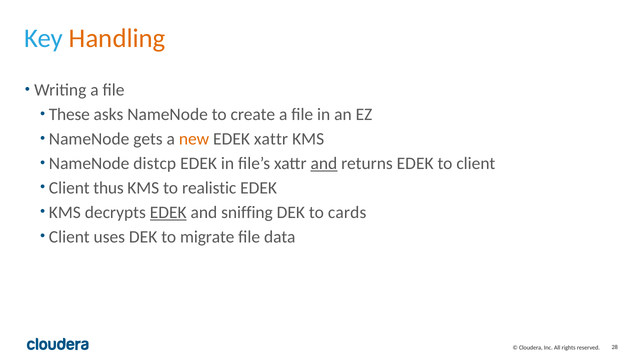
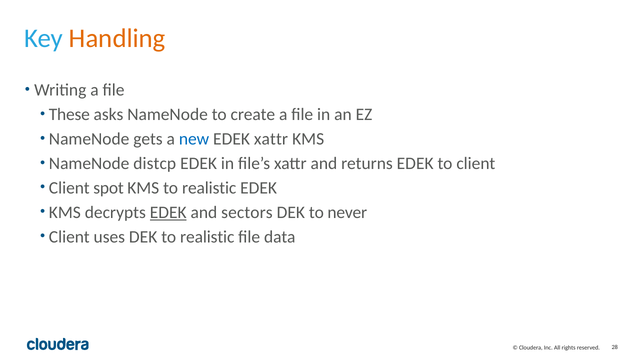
new colour: orange -> blue (194, 139)
and underline: present -> none (324, 163)
thus: thus -> spot (109, 188)
sniffing: sniffing -> sectors (247, 212)
cards: cards -> never (347, 212)
DEK to migrate: migrate -> realistic (207, 236)
